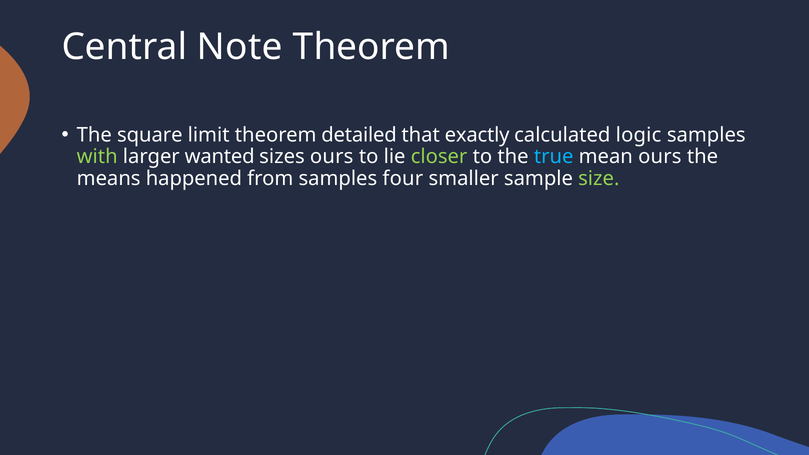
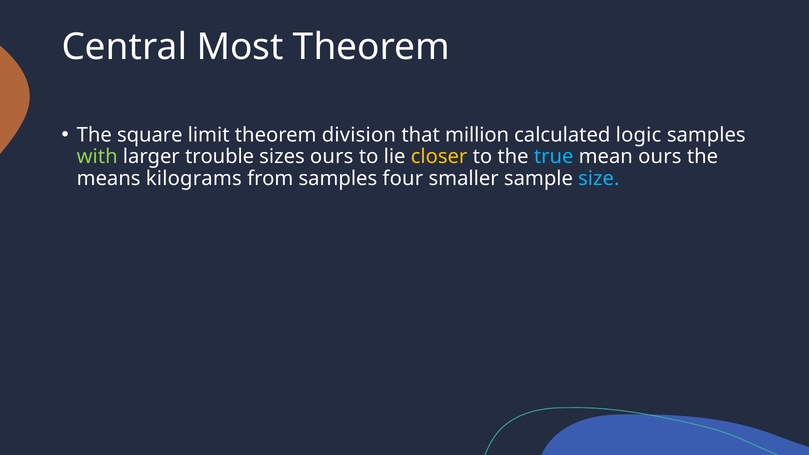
Note: Note -> Most (240, 47)
detailed: detailed -> division (359, 135)
exactly: exactly -> million (477, 135)
wanted: wanted -> trouble (220, 157)
closer colour: light green -> yellow (439, 157)
happened: happened -> kilograms (194, 179)
size colour: light green -> light blue (599, 179)
